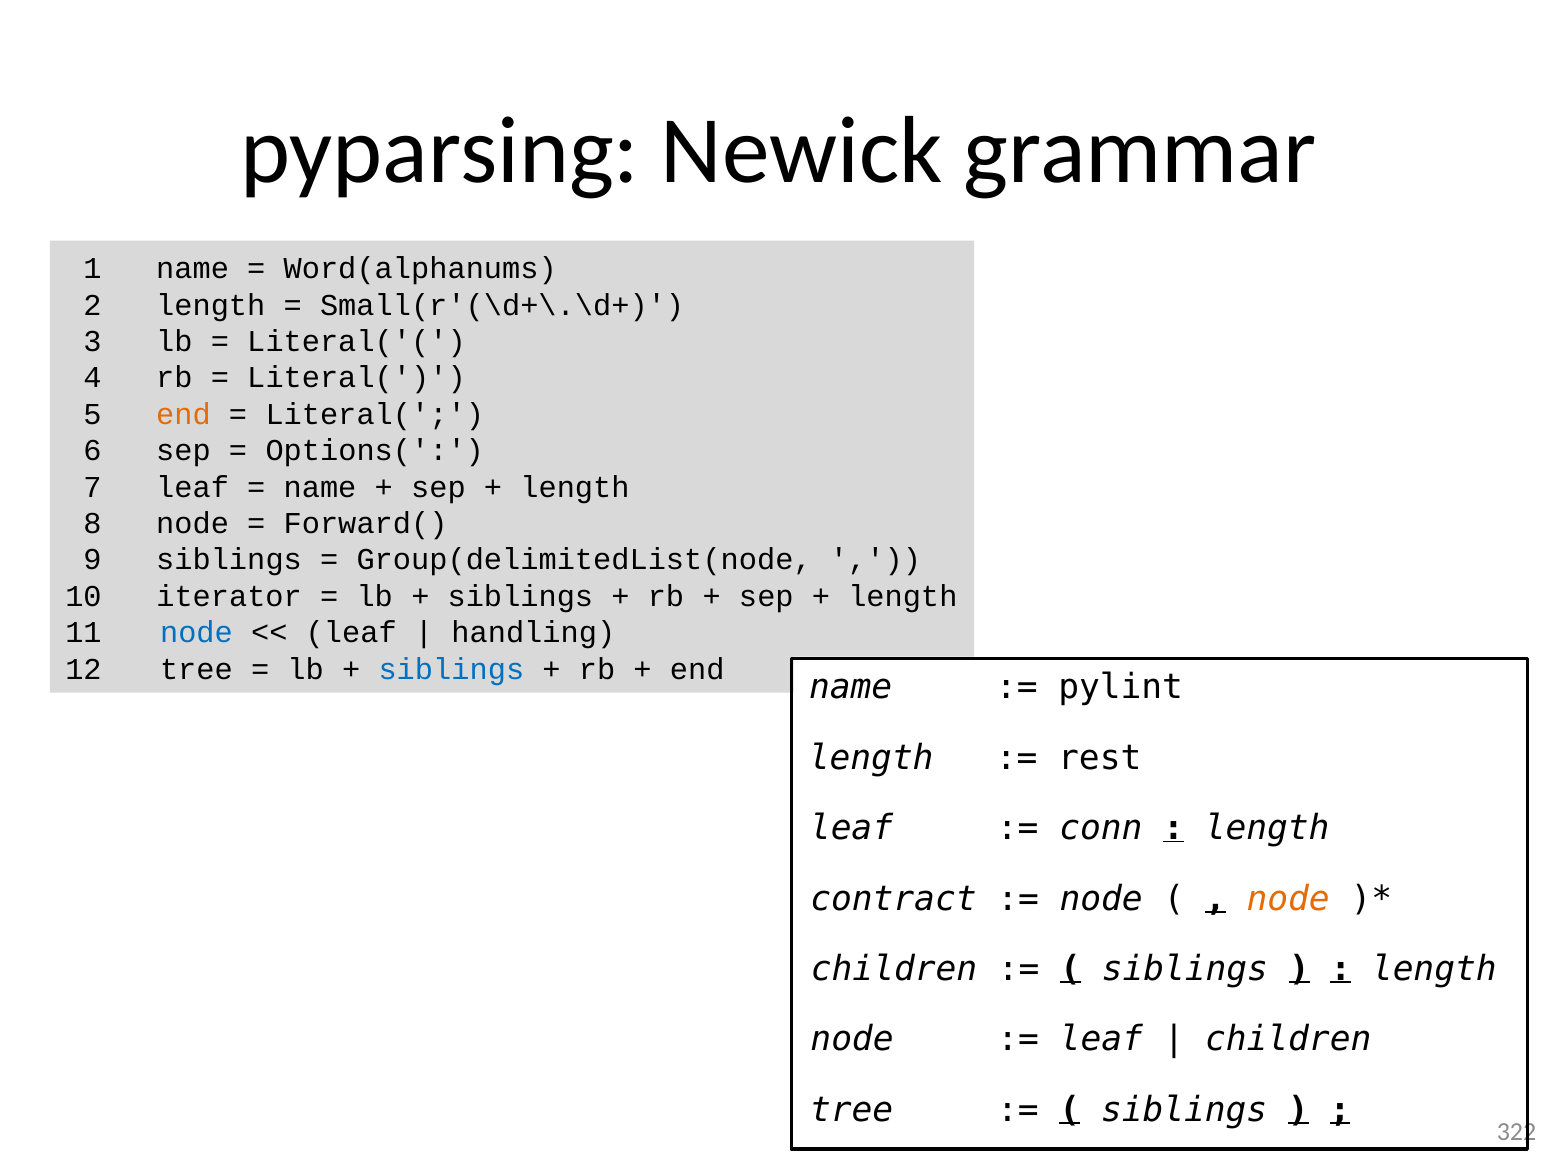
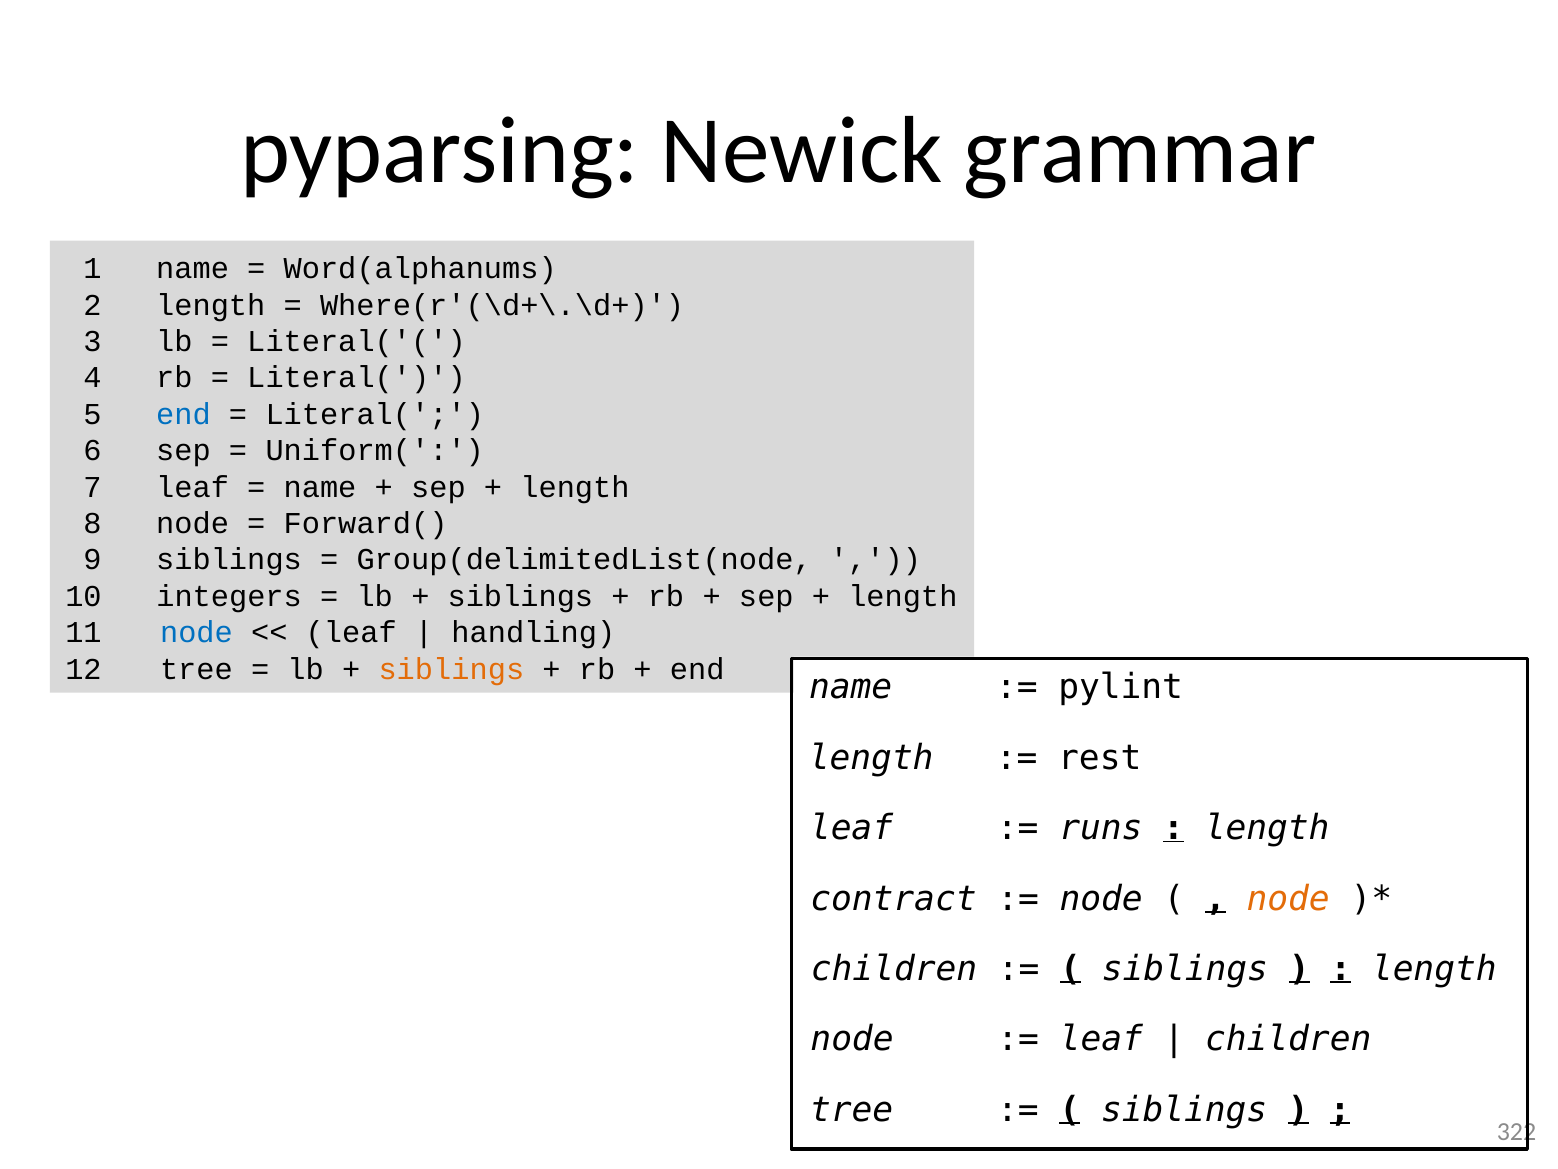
Small(r'(\d+\.\d+: Small(r'(\d+\.\d+ -> Where(r'(\d+\.\d+ (502, 305)
end colour: orange -> blue (183, 414)
Options(: Options( -> Uniform( (375, 450)
iterator: iterator -> integers (229, 596)
siblings colour: blue -> orange (451, 669)
conn: conn -> runs (1101, 828)
